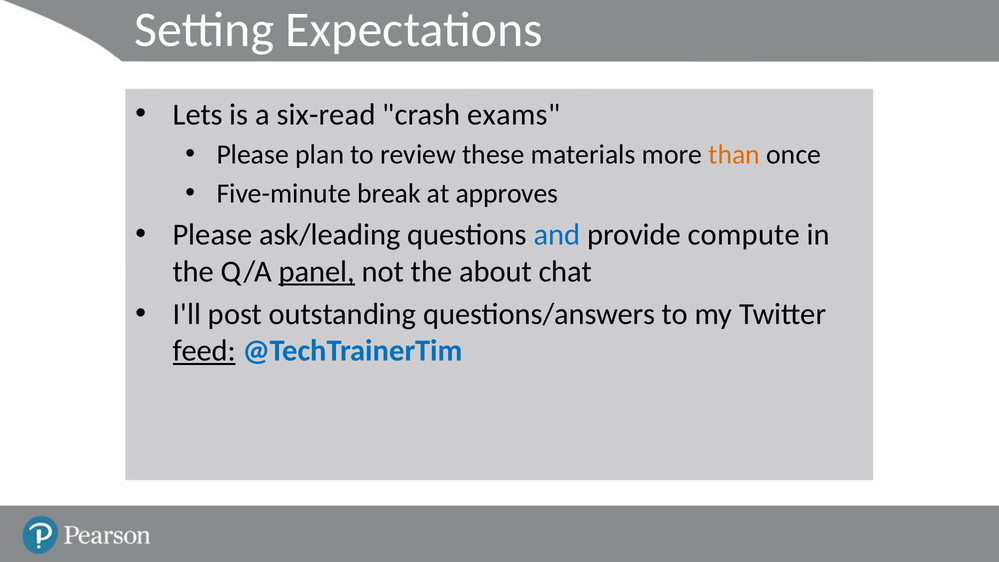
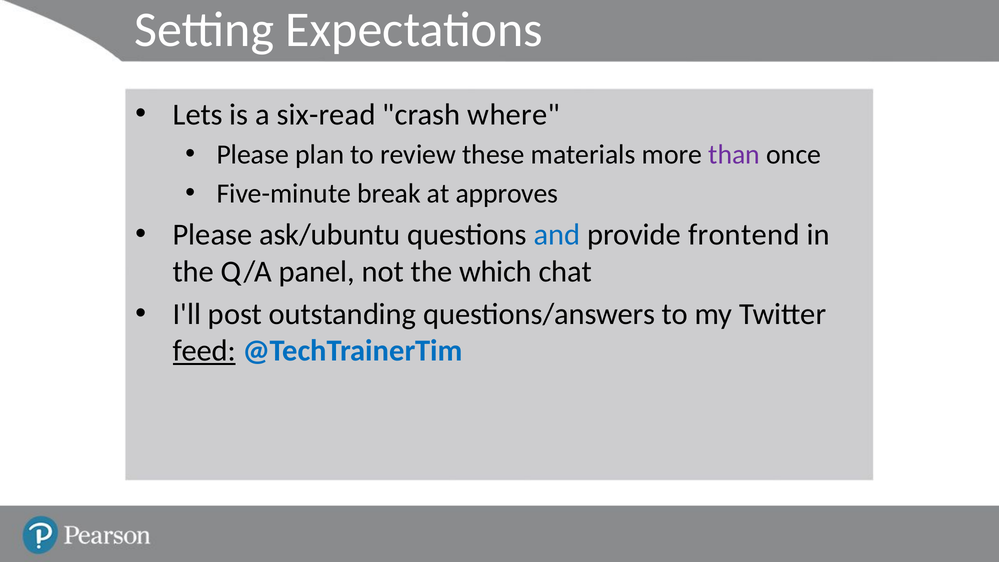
exams: exams -> where (514, 114)
than colour: orange -> purple (734, 155)
ask/leading: ask/leading -> ask/ubuntu (330, 235)
compute: compute -> frontend (744, 235)
panel underline: present -> none (317, 271)
about: about -> which (495, 271)
